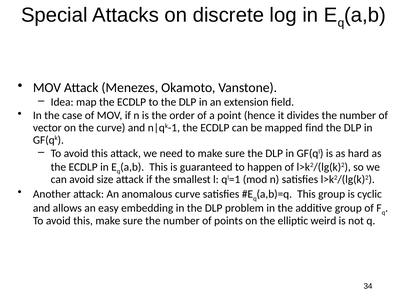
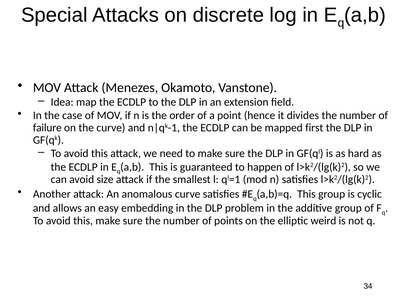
vector: vector -> failure (47, 127)
find: find -> first (314, 127)
